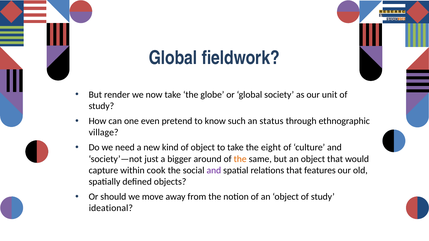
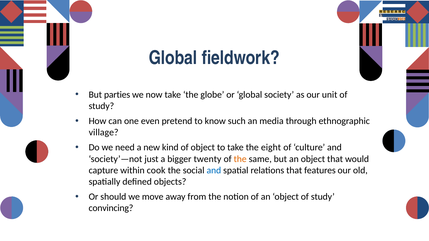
render: render -> parties (117, 95)
status: status -> media (272, 121)
around: around -> twenty (208, 159)
and colour: purple -> blue (214, 171)
ideational: ideational -> convincing (111, 208)
